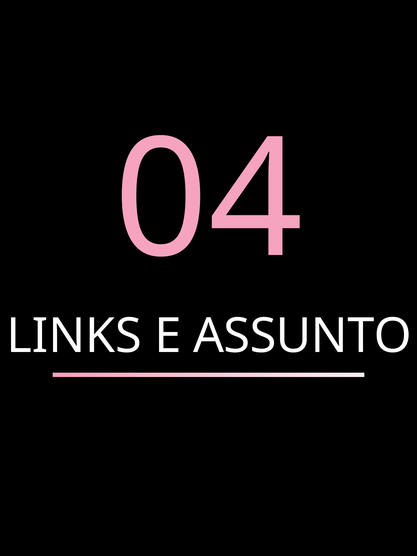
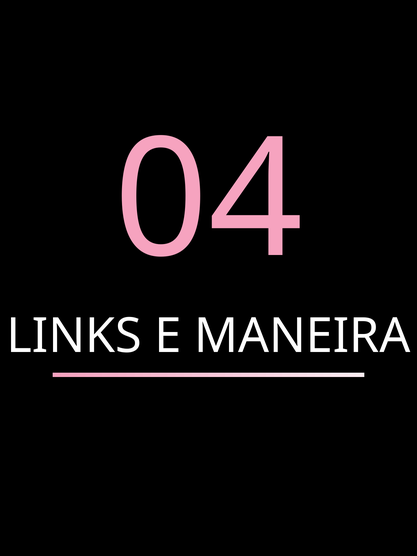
ASSUNTO: ASSUNTO -> MANEIRA (302, 336)
